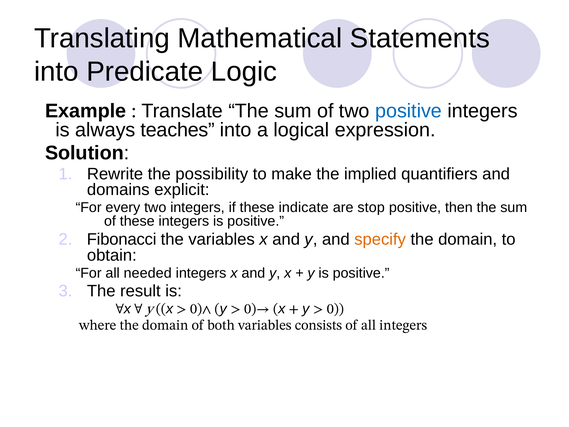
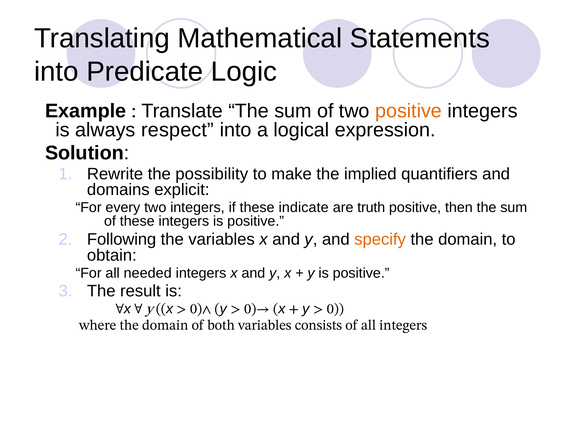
positive colour: blue -> orange (409, 111)
teaches: teaches -> respect (177, 130)
stop: stop -> truth (371, 207)
Fibonacci: Fibonacci -> Following (122, 239)
